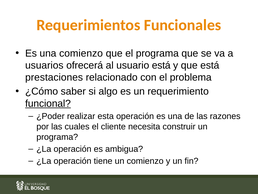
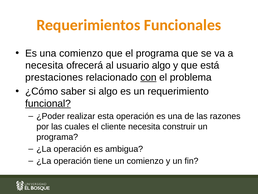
usuarios: usuarios -> necesita (44, 65)
usuario está: está -> algo (161, 65)
con underline: none -> present (148, 77)
